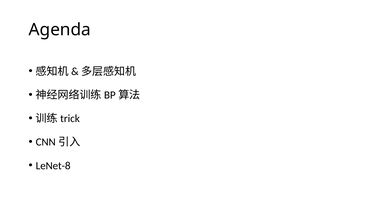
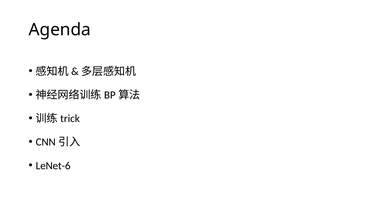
LeNet-8: LeNet-8 -> LeNet-6 (53, 166)
